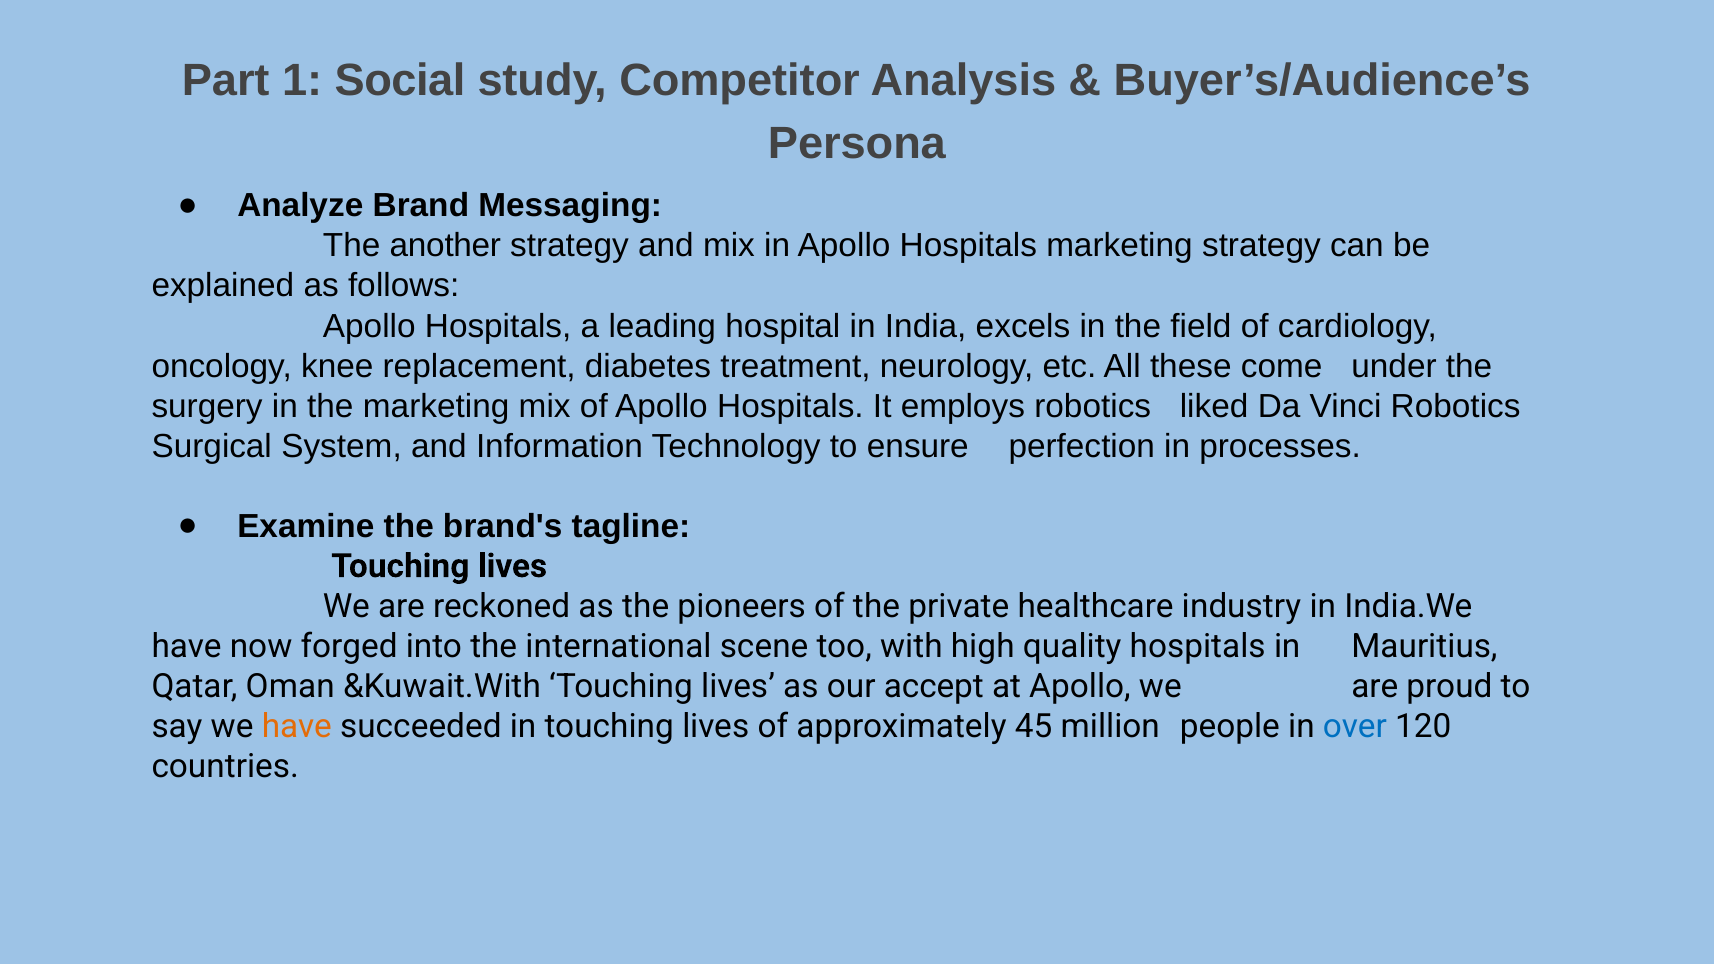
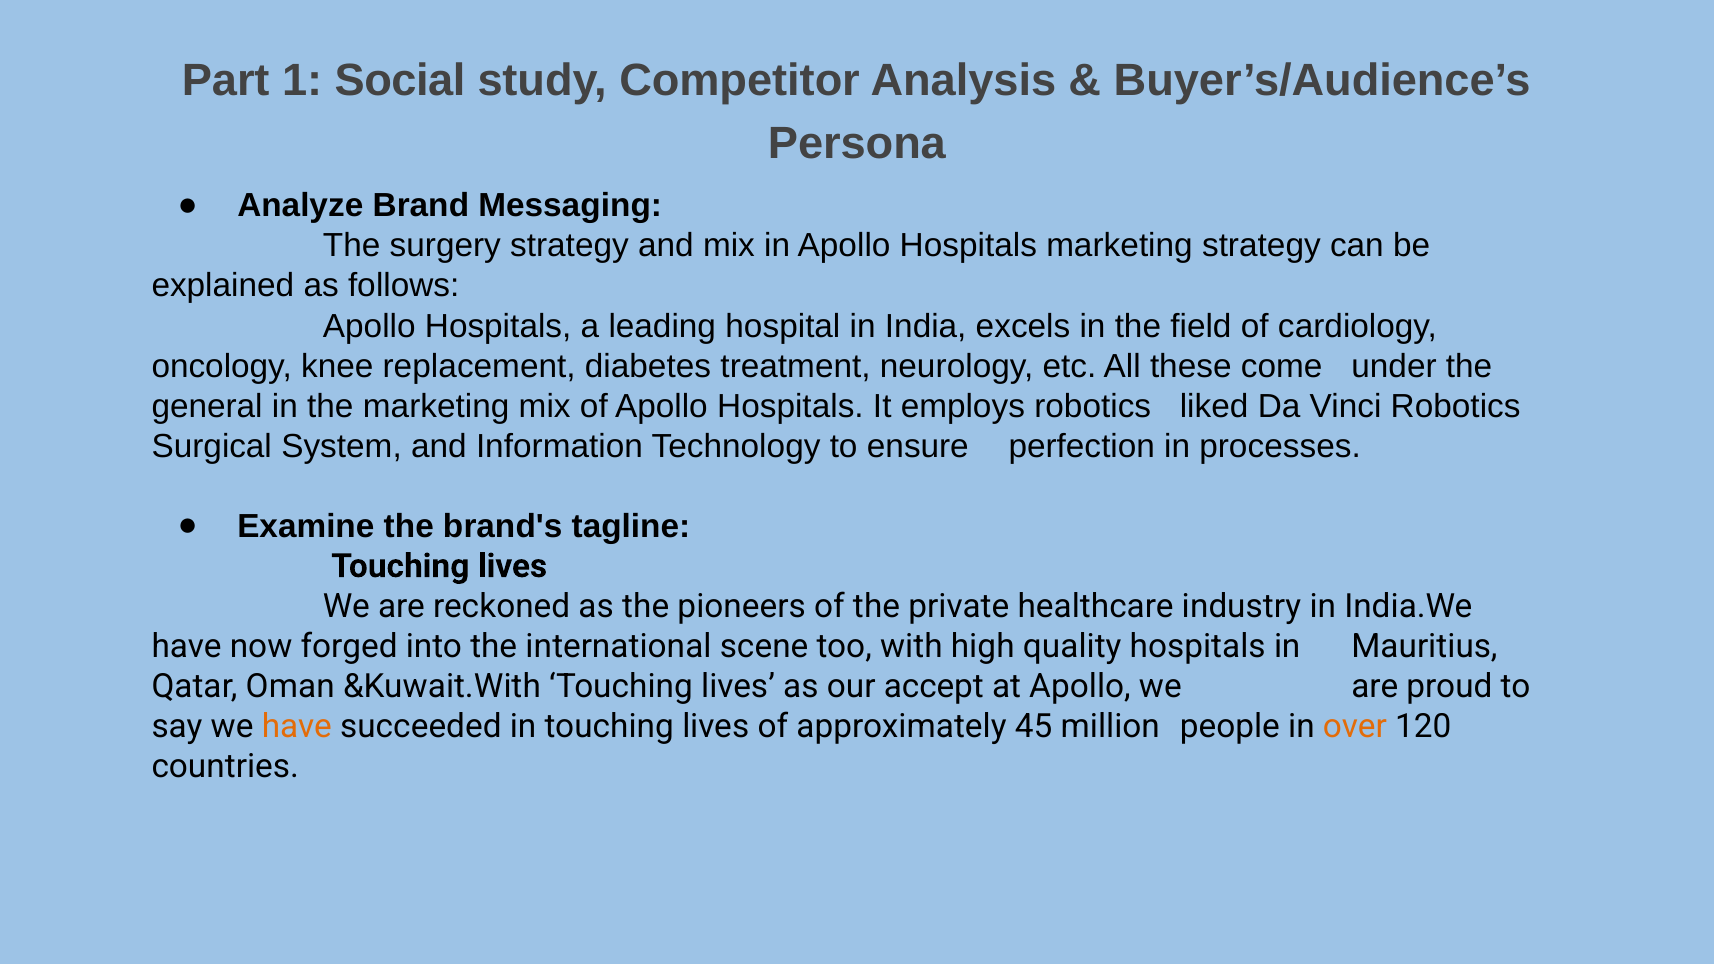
another: another -> surgery (445, 246)
surgery: surgery -> general (207, 406)
over colour: blue -> orange (1355, 726)
